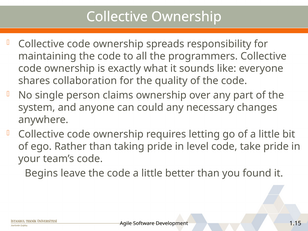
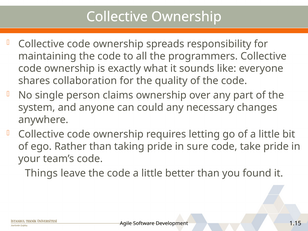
level: level -> sure (198, 147)
Begins: Begins -> Things (41, 173)
